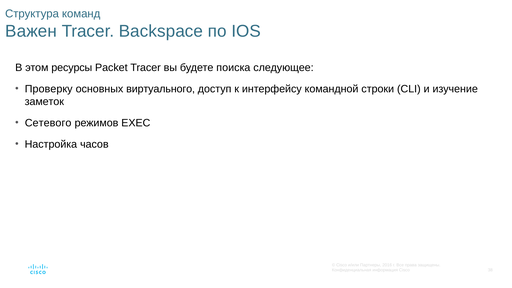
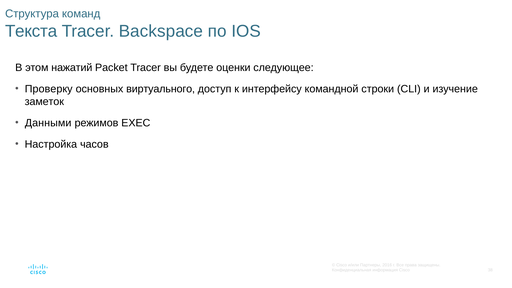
Важен: Важен -> Текста (31, 31)
ресурсы: ресурсы -> нажатий (72, 68)
поиска: поиска -> оценки (233, 68)
Сетевого: Сетевого -> Данными (48, 123)
